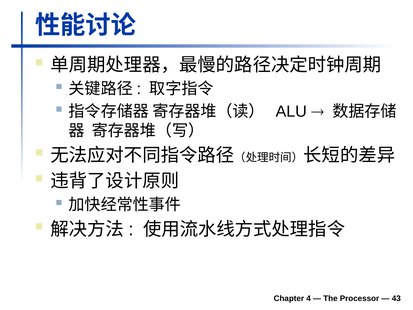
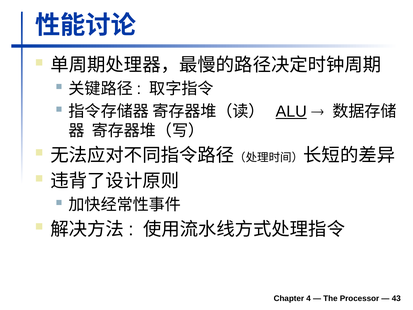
ALU underline: none -> present (291, 111)
